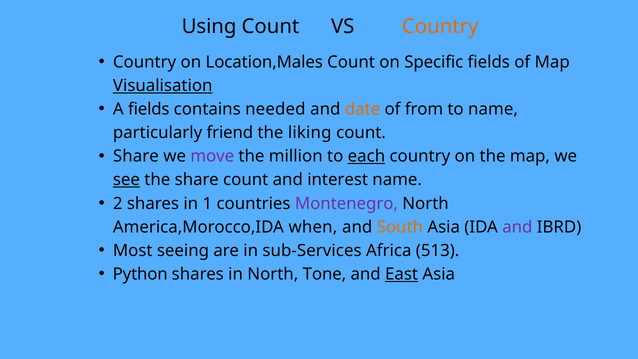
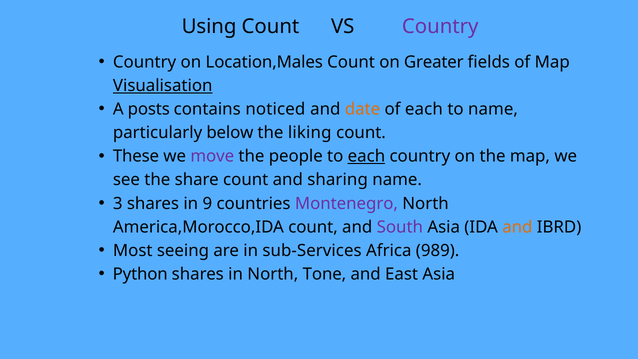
Country colour: orange -> purple (440, 26)
Specific: Specific -> Greater (434, 62)
A fields: fields -> posts (149, 109)
needed: needed -> noticed (275, 109)
of from: from -> each (424, 109)
friend: friend -> below (230, 133)
Share: Share -> These (136, 156)
million: million -> people (296, 156)
see underline: present -> none (126, 180)
interest: interest -> sharing (338, 180)
2: 2 -> 3 (118, 203)
1: 1 -> 9 (207, 203)
America,Morocco,IDA when: when -> count (313, 227)
South colour: orange -> purple (400, 227)
and colour: purple -> orange (517, 227)
513: 513 -> 989 (438, 251)
East underline: present -> none (402, 274)
